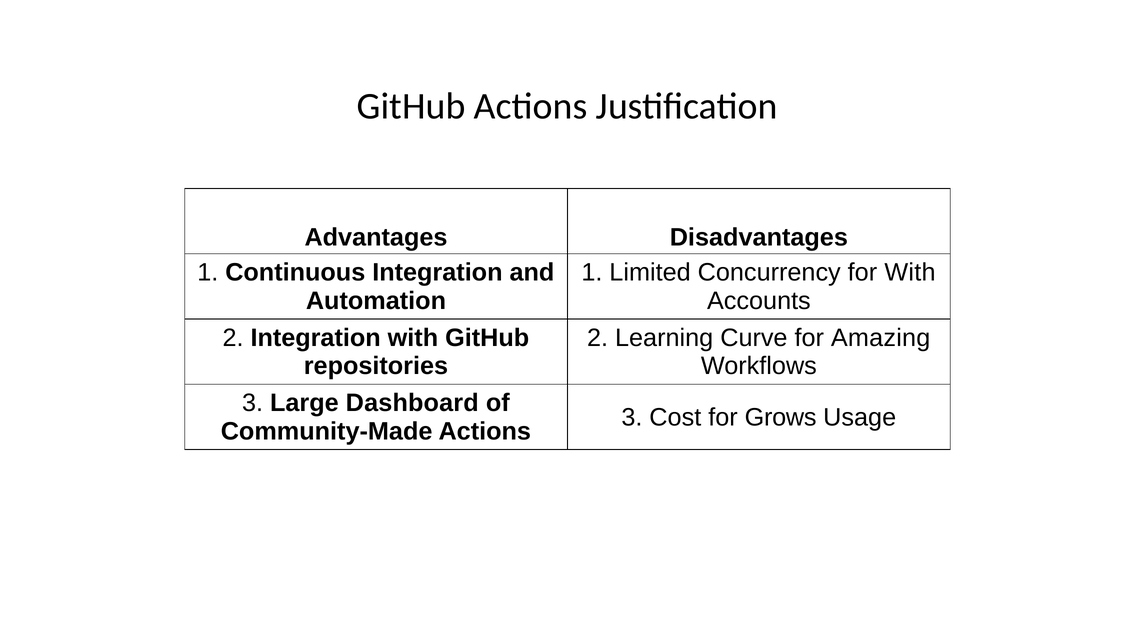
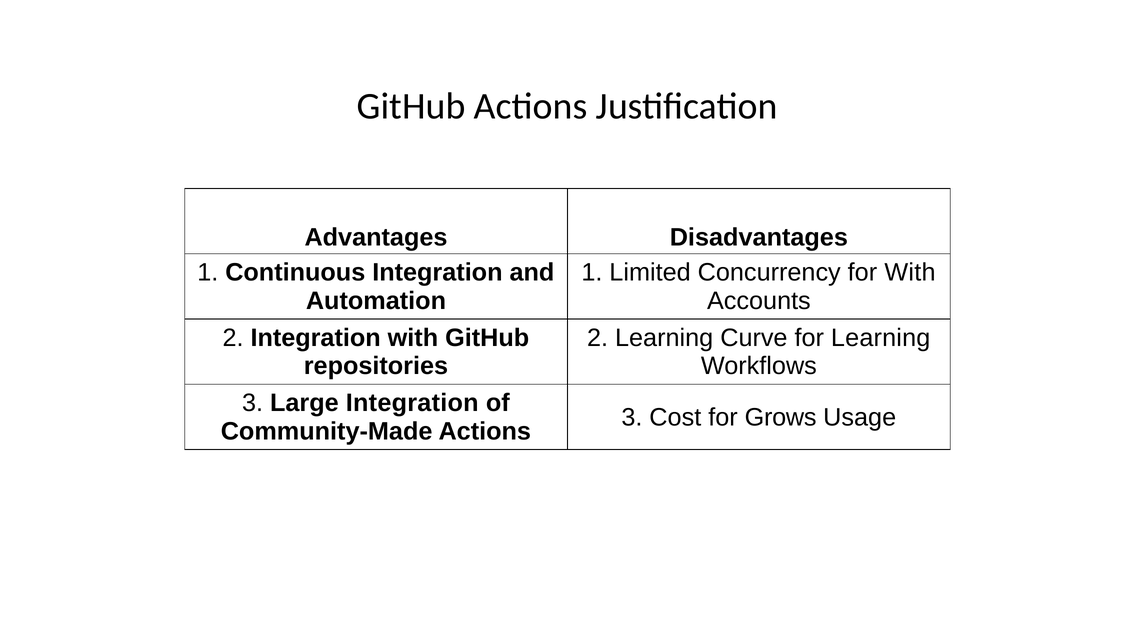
for Amazing: Amazing -> Learning (881, 338)
Large Dashboard: Dashboard -> Integration (412, 403)
